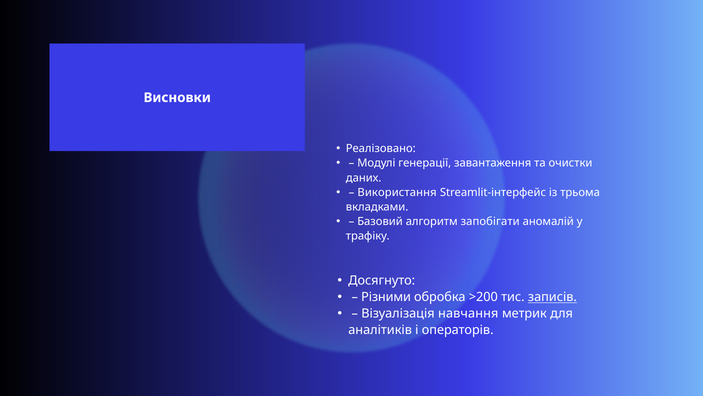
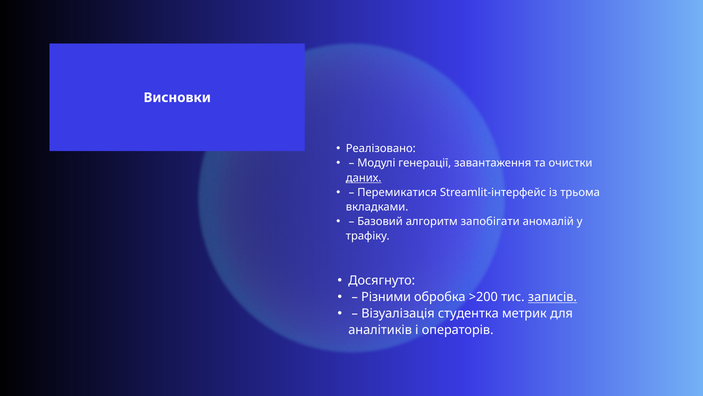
даних underline: none -> present (364, 178)
Використання: Використання -> Перемикатися (397, 192)
навчання: навчання -> студентка (468, 313)
